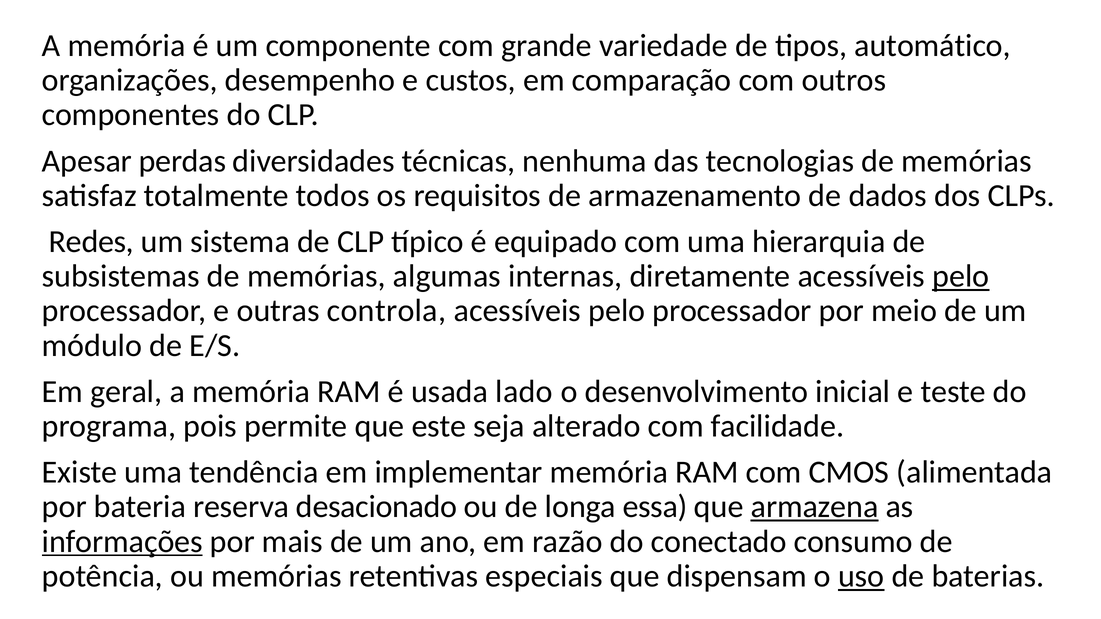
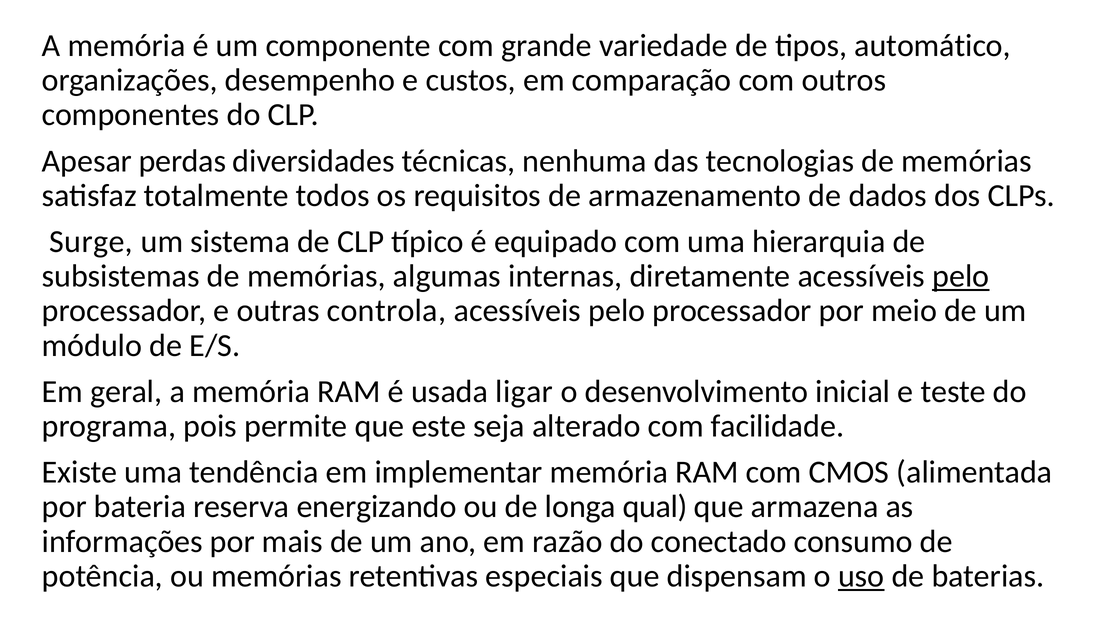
Redes: Redes -> Surge (91, 242)
lado: lado -> ligar (524, 392)
desacionado: desacionado -> energizando (377, 507)
essa: essa -> qual (655, 507)
armazena underline: present -> none (815, 507)
informações underline: present -> none (122, 542)
